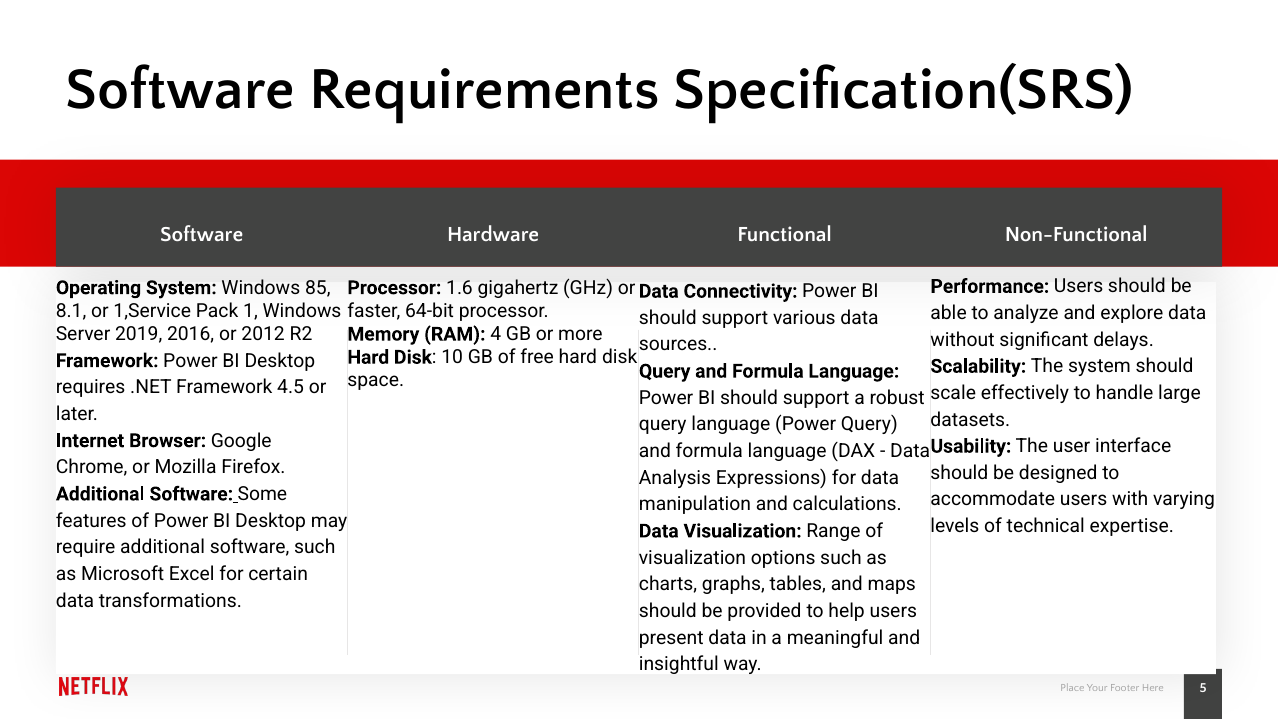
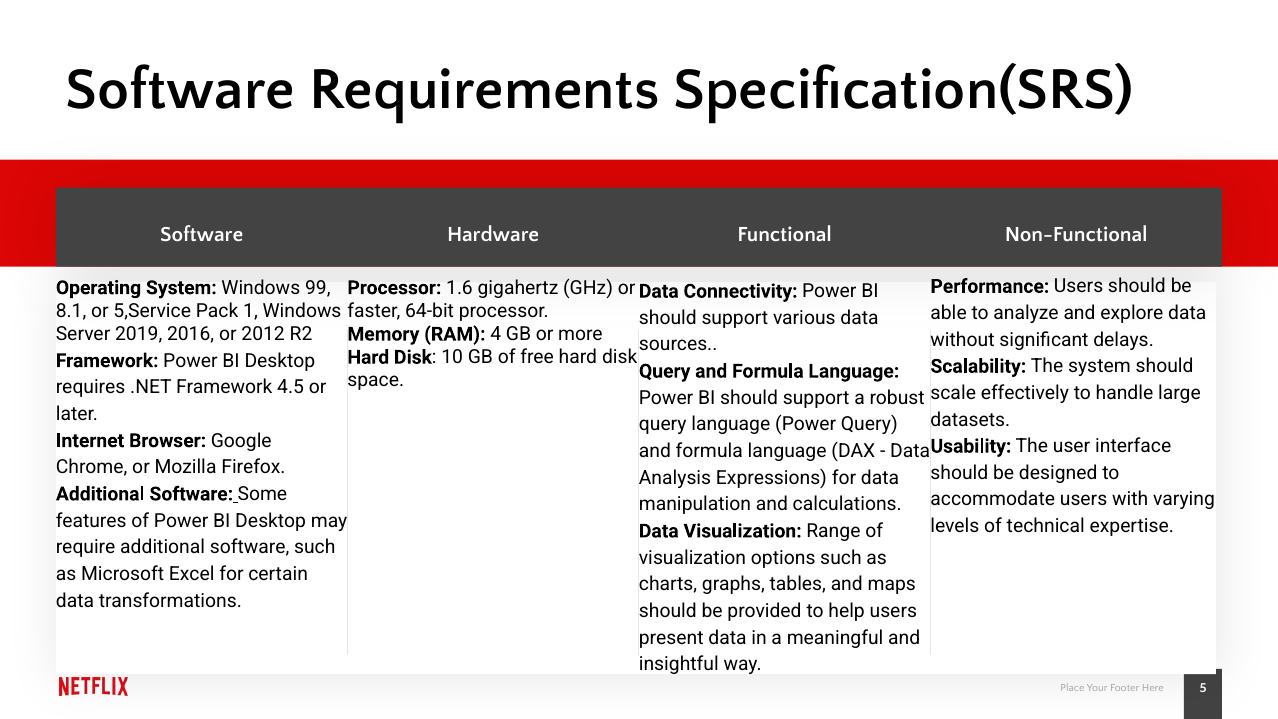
85: 85 -> 99 (318, 288)
1,Service: 1,Service -> 5,Service (152, 311)
